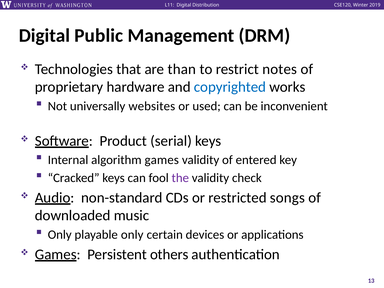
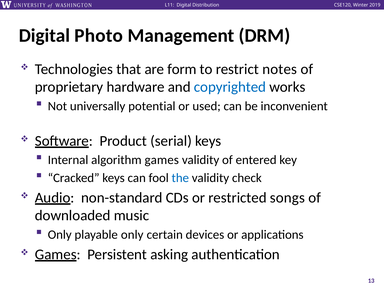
Public: Public -> Photo (99, 36)
than: than -> form (182, 69)
websites: websites -> potential (152, 106)
the colour: purple -> blue (180, 178)
others: others -> asking (169, 254)
